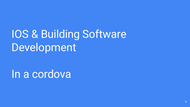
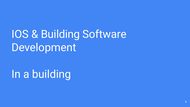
a cordova: cordova -> building (52, 74)
